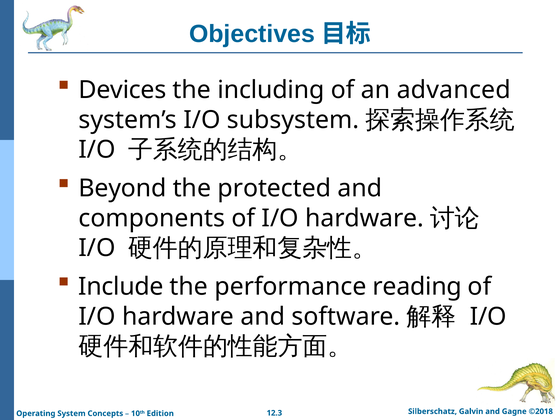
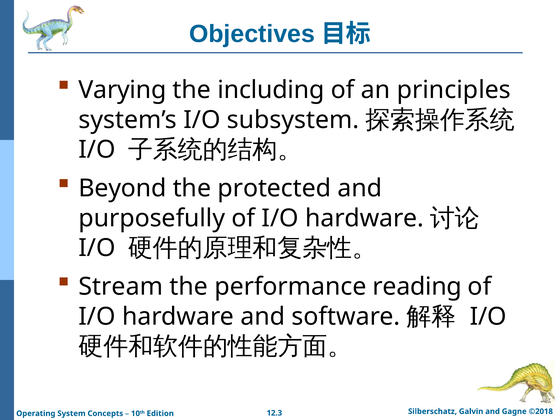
Devices: Devices -> Varying (122, 90)
advanced: advanced -> principles (454, 90)
components: components -> purposefully (152, 218)
Include: Include -> Stream (121, 287)
